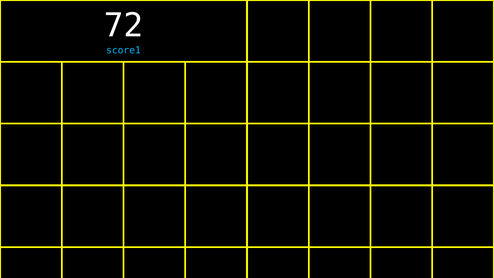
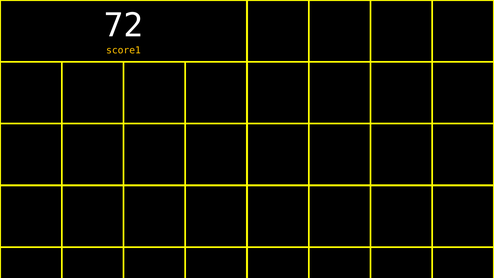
score1 colour: light blue -> yellow (123, 50)
